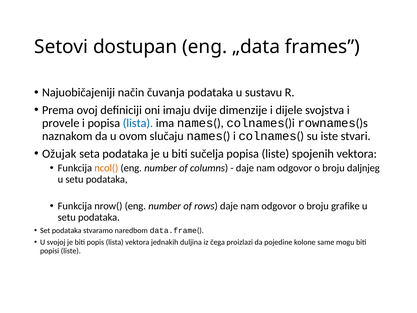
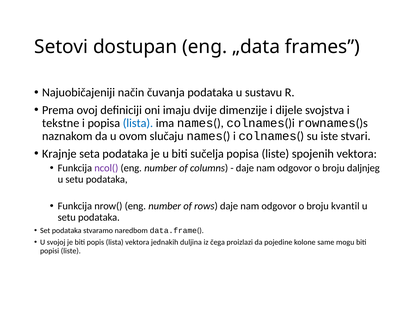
provele: provele -> tekstne (61, 123)
Ožujak: Ožujak -> Krajnje (59, 154)
ncol( colour: orange -> purple (106, 168)
grafike: grafike -> kvantil (345, 206)
